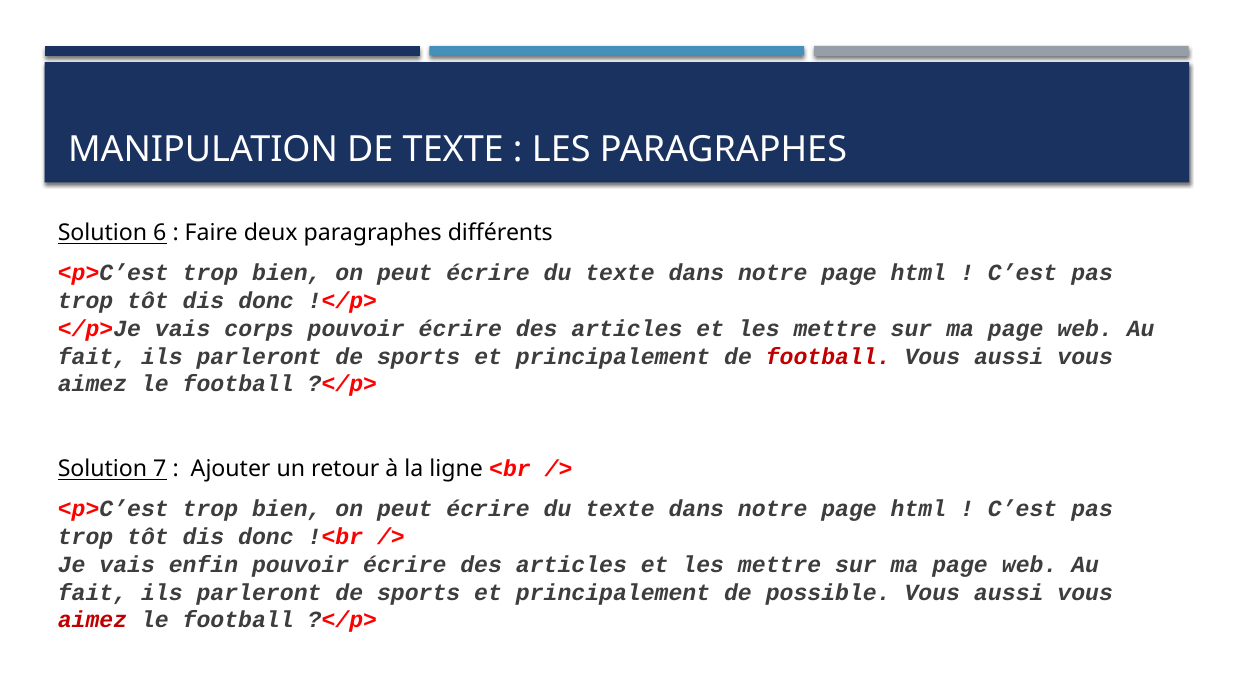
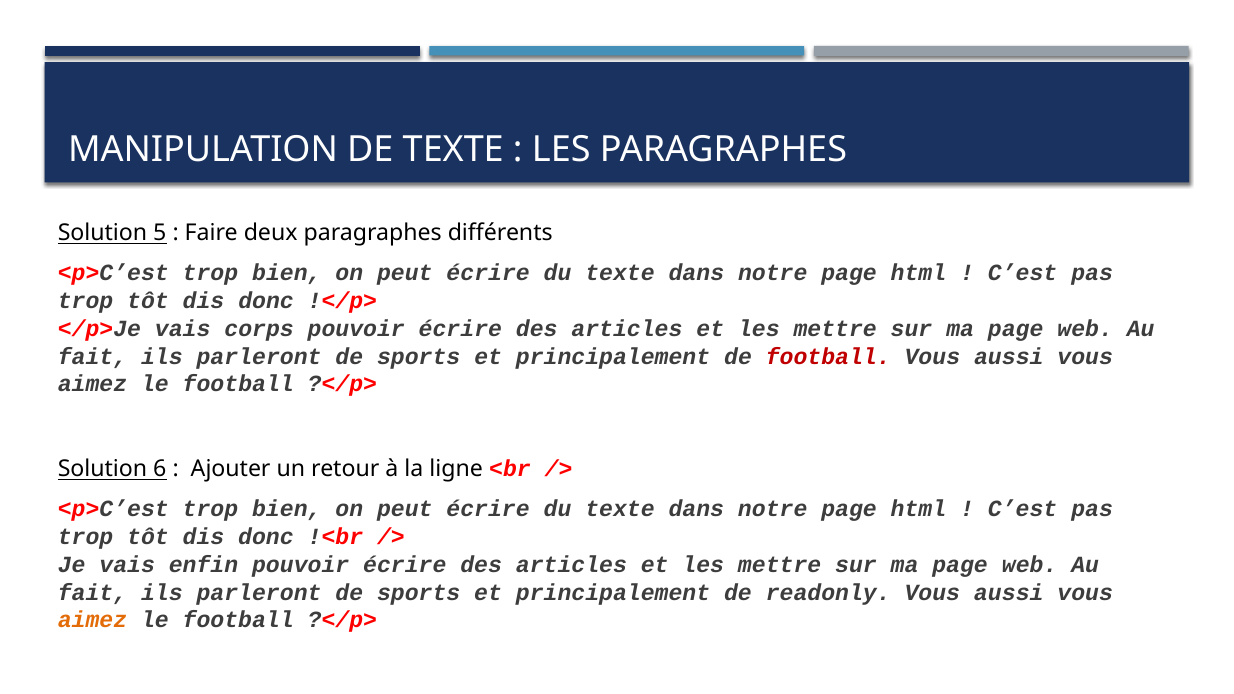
6: 6 -> 5 (160, 233)
7: 7 -> 6 (160, 469)
possible: possible -> readonly (828, 593)
aimez colour: red -> orange (92, 620)
